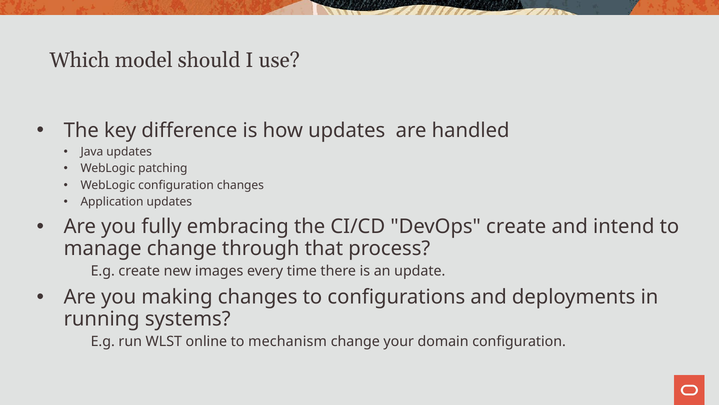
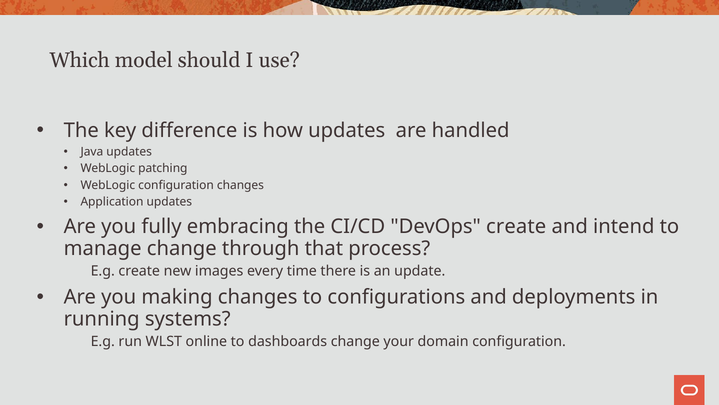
mechanism: mechanism -> dashboards (288, 341)
